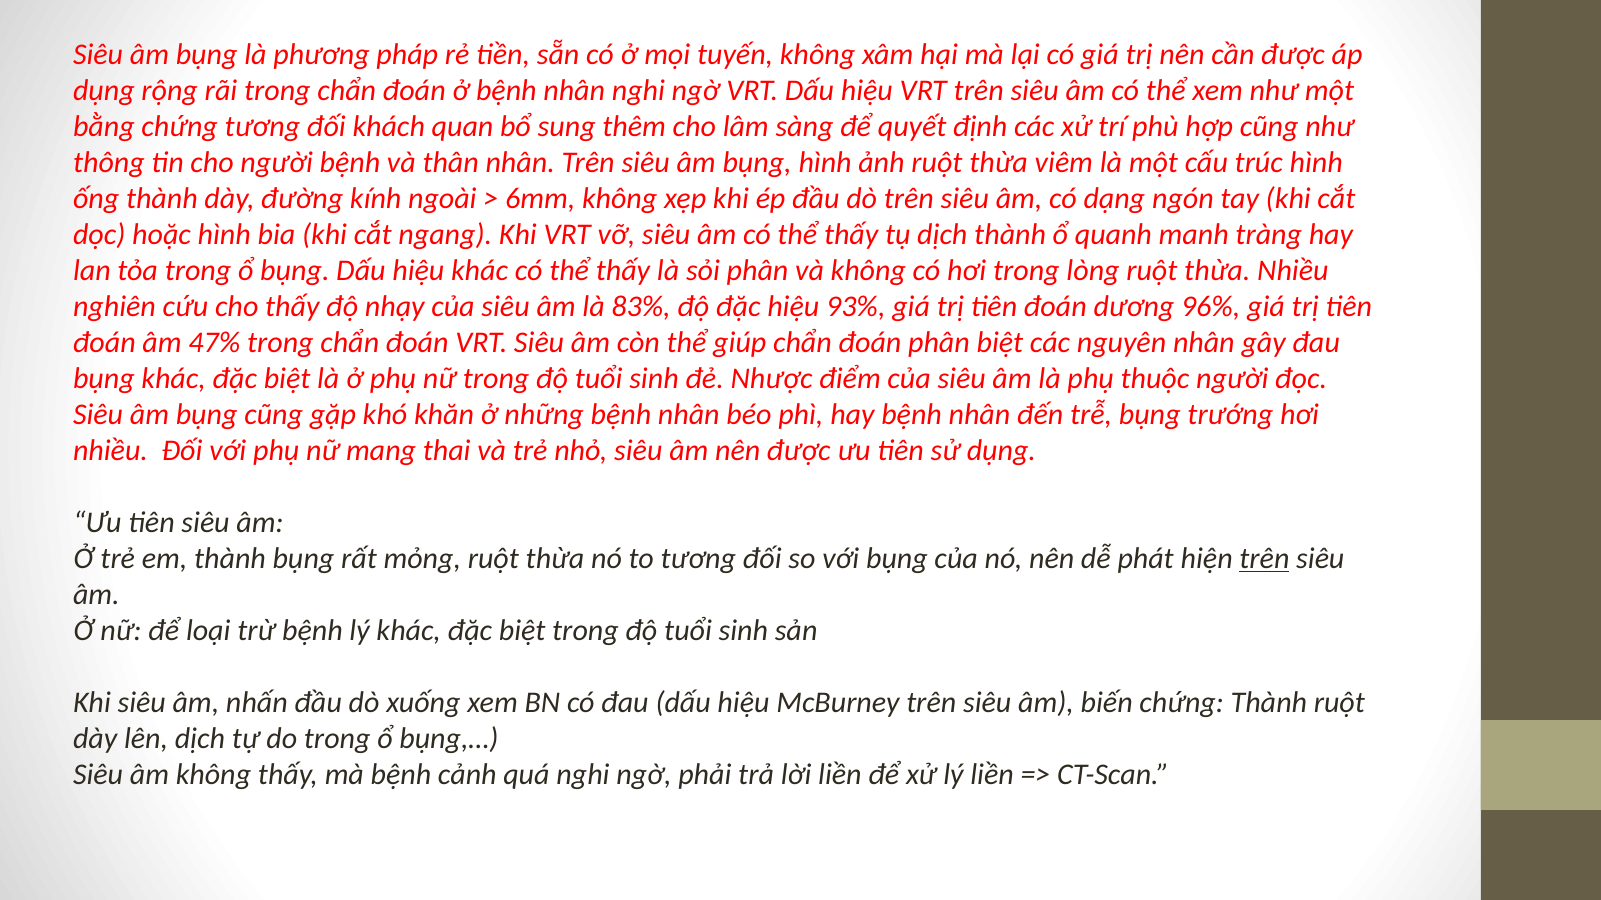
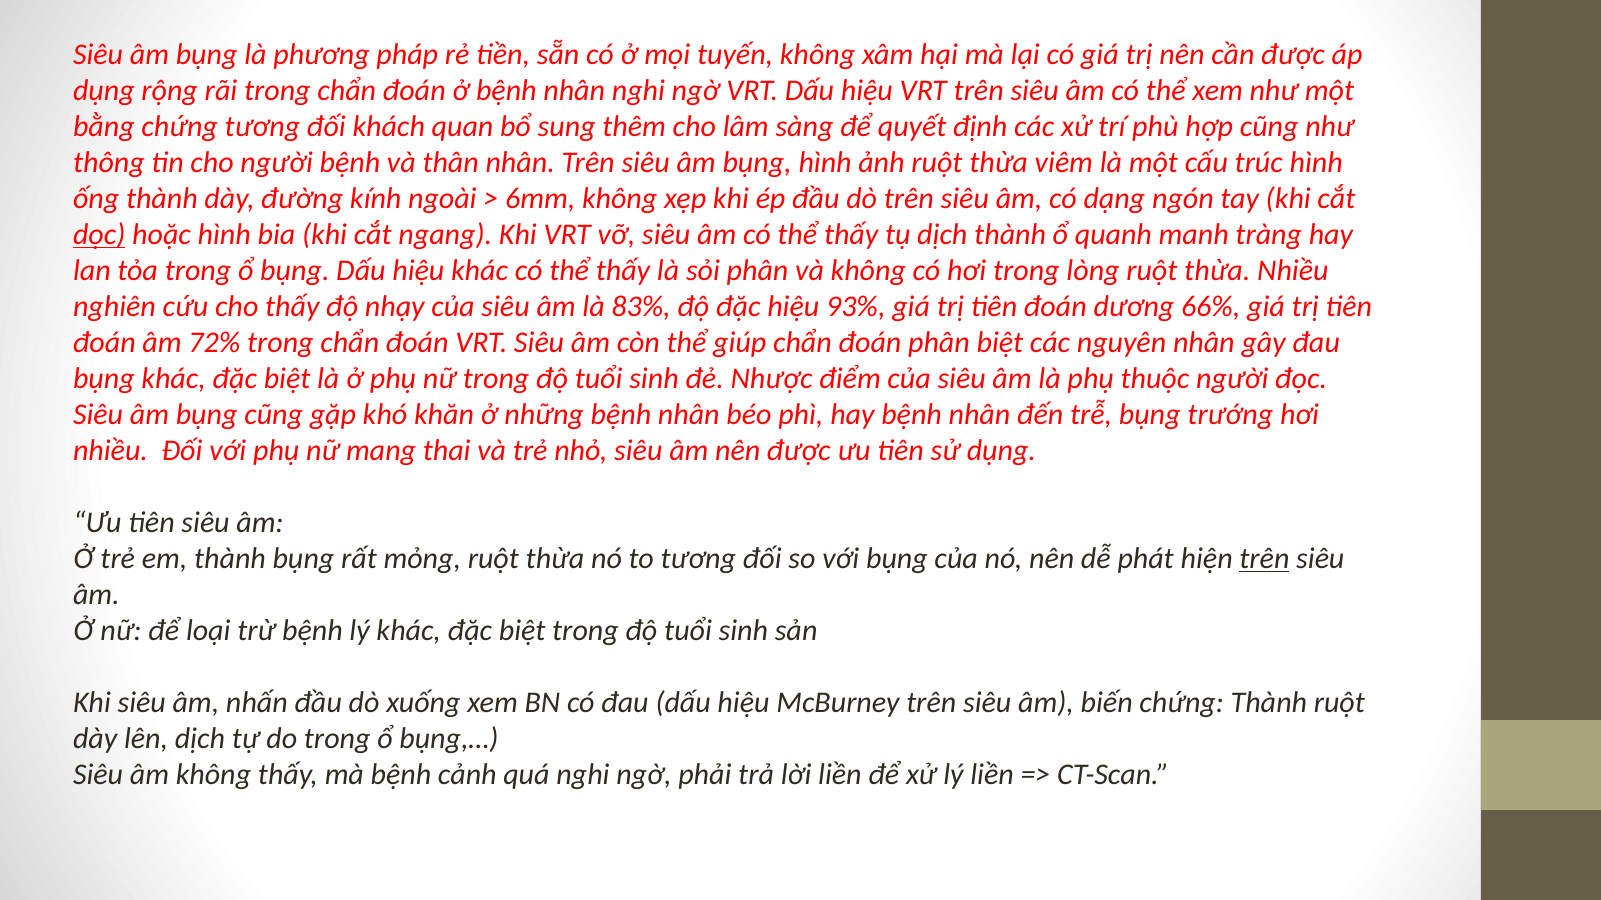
dọc underline: none -> present (99, 235)
96%: 96% -> 66% (1211, 307)
47%: 47% -> 72% (214, 343)
